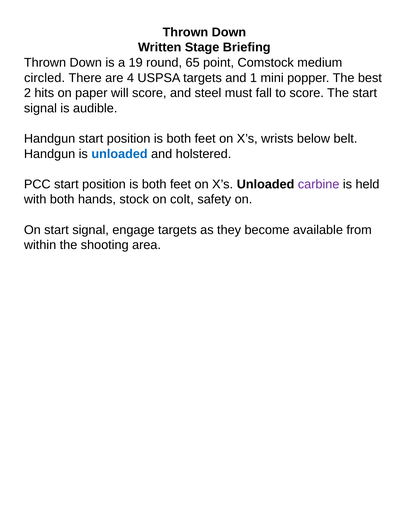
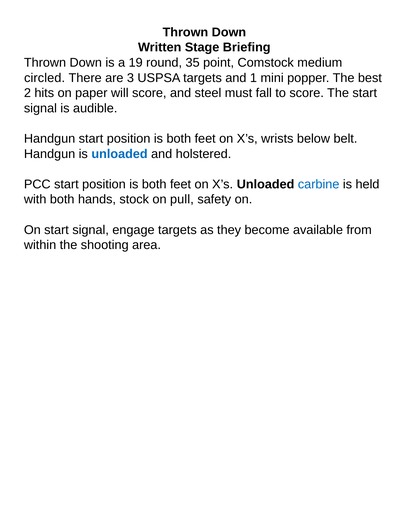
65: 65 -> 35 (193, 63)
4: 4 -> 3 (130, 78)
carbine colour: purple -> blue (319, 184)
colt: colt -> pull (182, 199)
